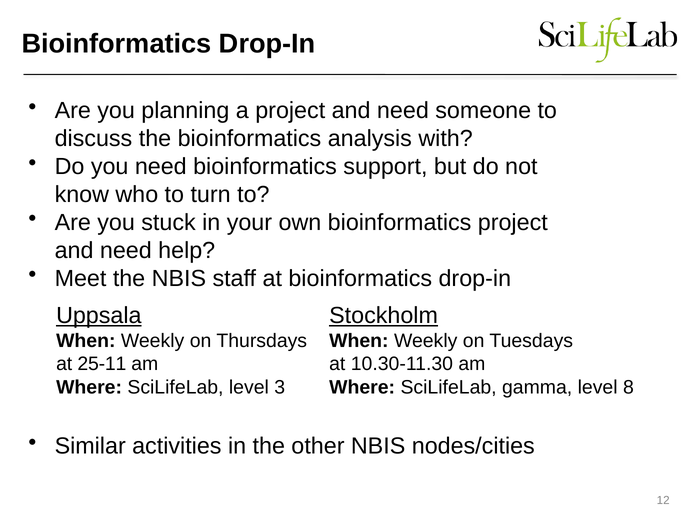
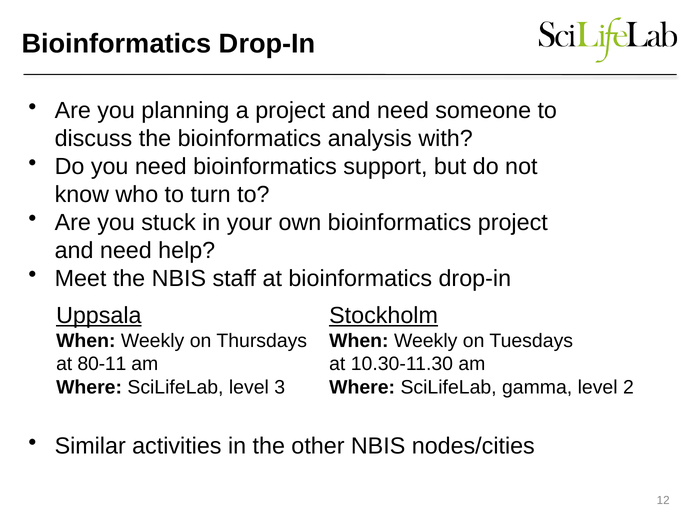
25-11: 25-11 -> 80-11 (102, 364)
8: 8 -> 2 (628, 388)
